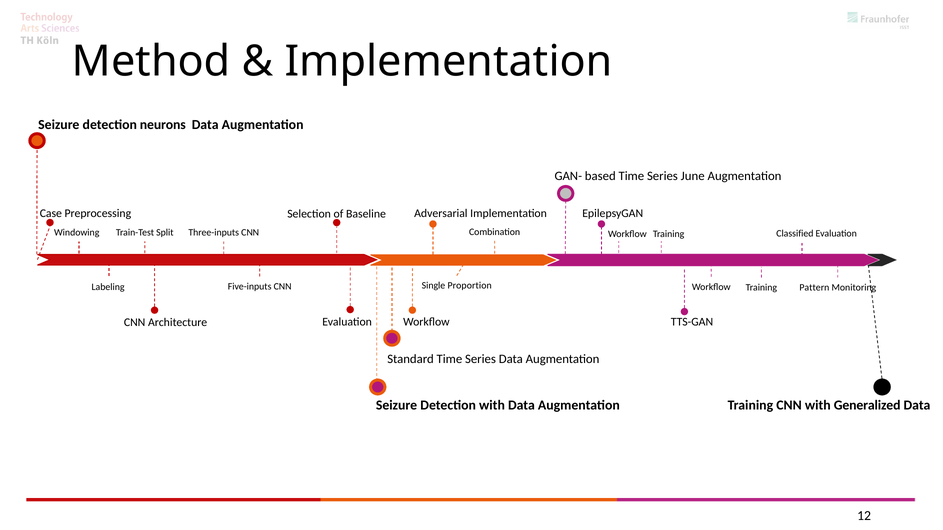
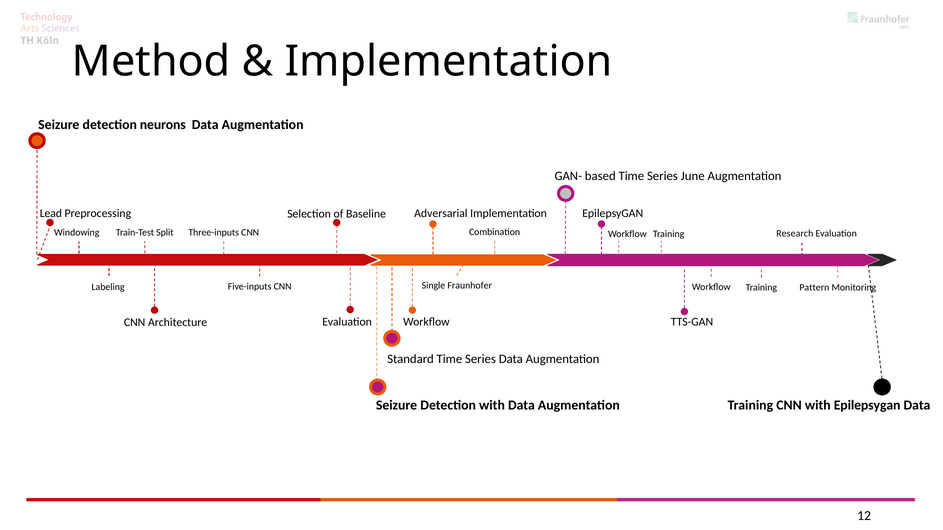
Case: Case -> Lead (51, 214)
Classified: Classified -> Research (795, 234)
Proportion: Proportion -> Fraunhofer (470, 286)
with Generalized: Generalized -> Epilepsygan (867, 405)
